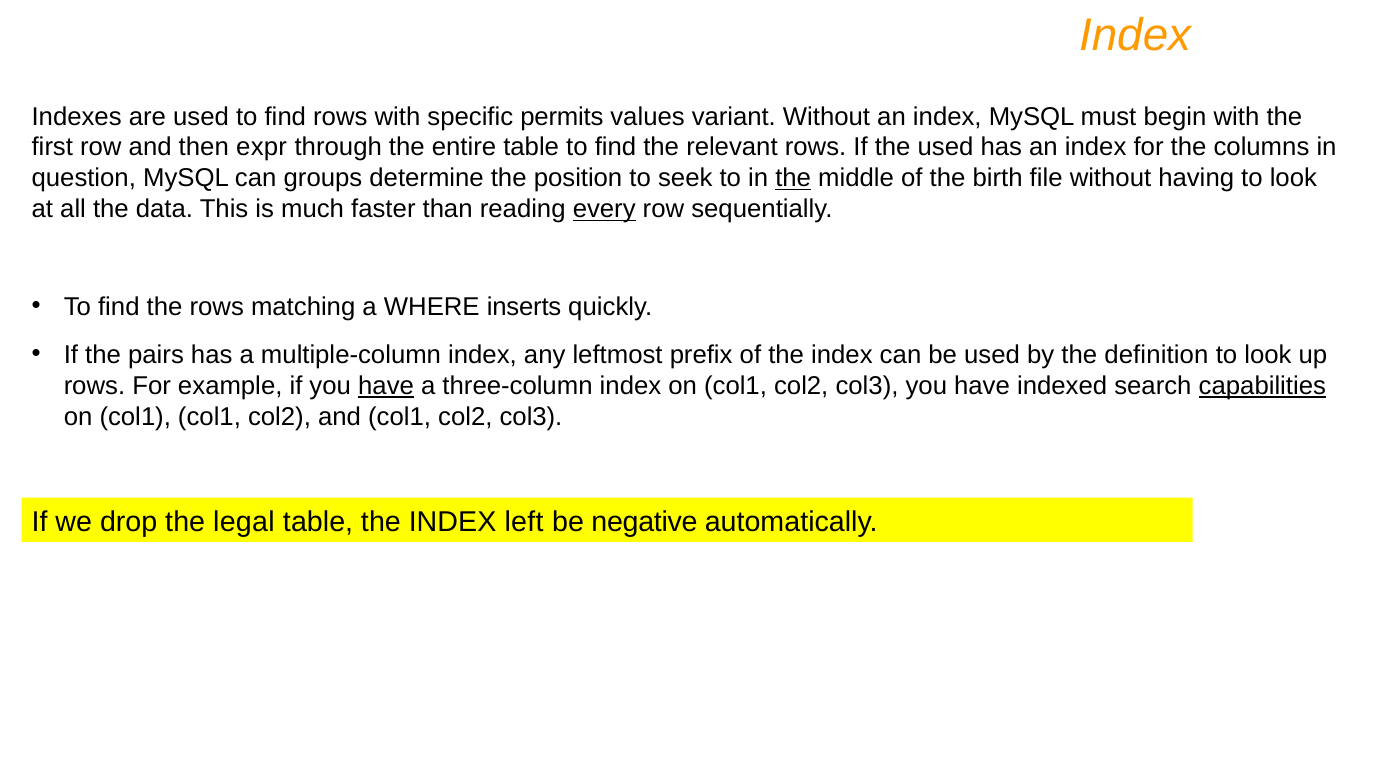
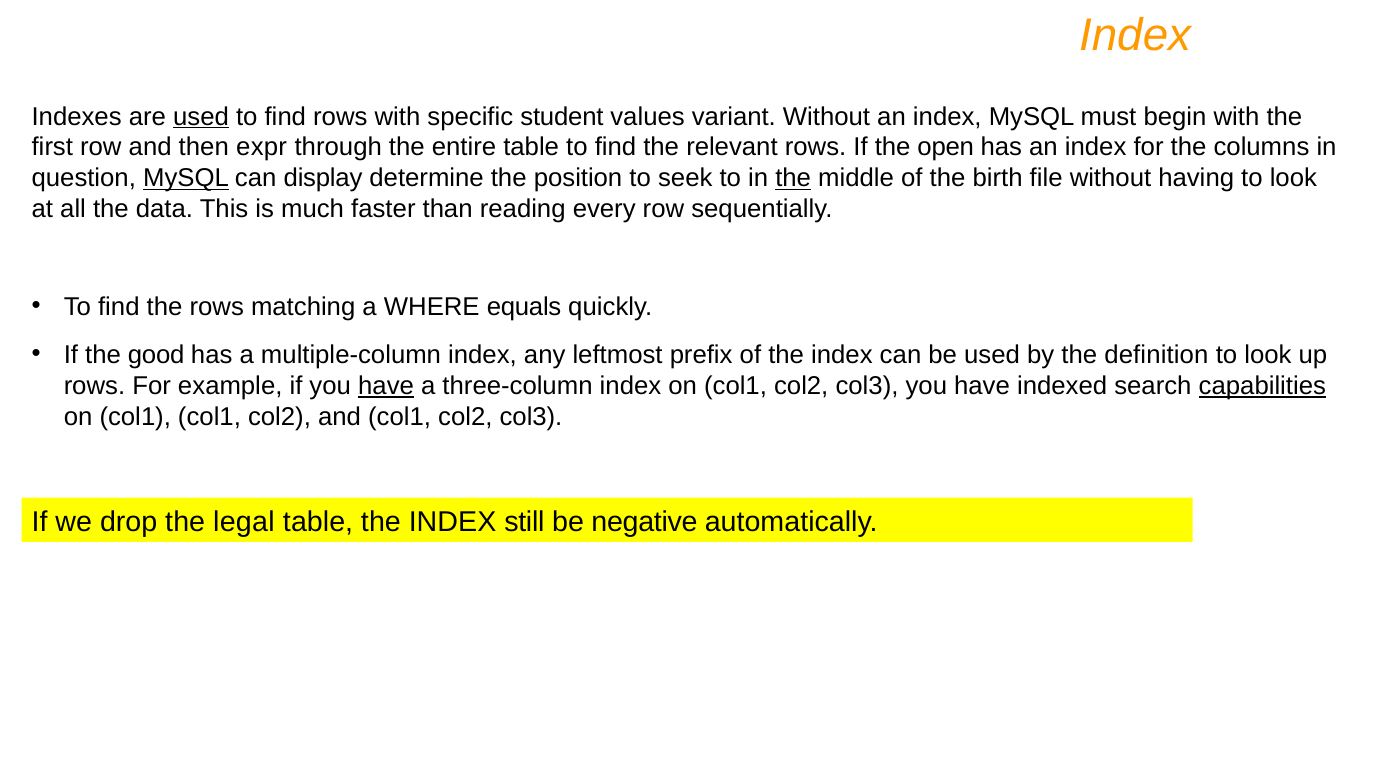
used underline: none -> present (201, 117)
permits: permits -> student (562, 117)
the used: used -> open (946, 148)
MySQL underline: none -> present (186, 178)
groups: groups -> display (323, 178)
every underline: present -> none (604, 209)
inserts: inserts -> equals (524, 307)
pairs: pairs -> good (156, 355)
left: left -> still (524, 522)
